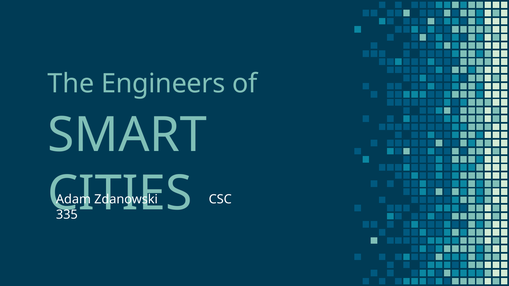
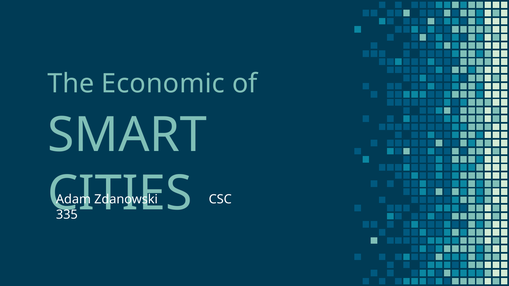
Engineers: Engineers -> Economic (163, 84)
